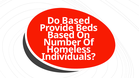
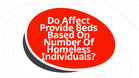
Do Based: Based -> Affect (76, 21)
